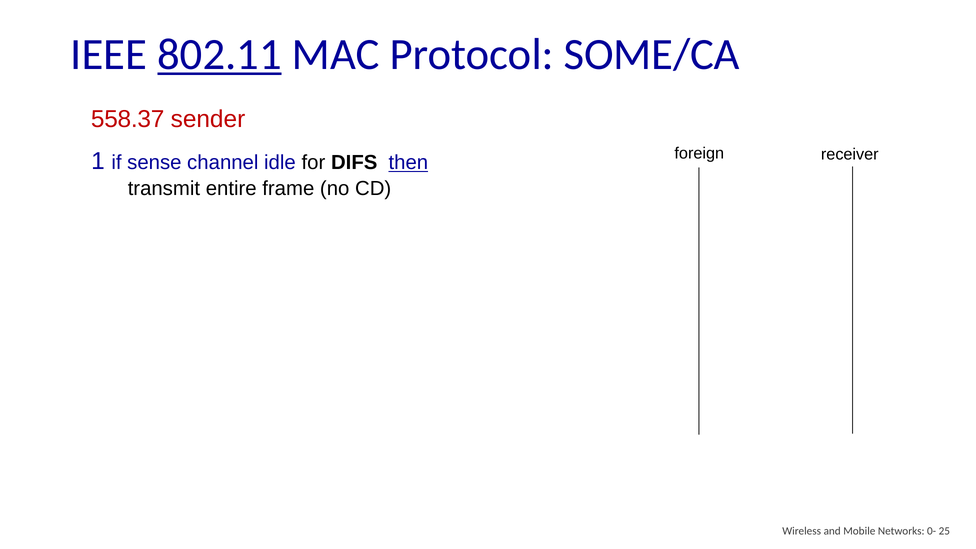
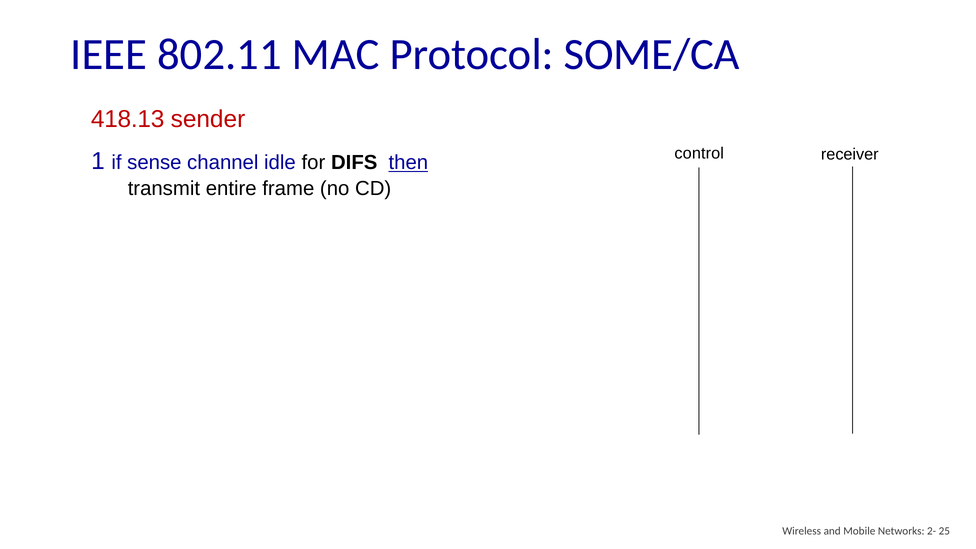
802.11 underline: present -> none (219, 54)
558.37: 558.37 -> 418.13 (128, 119)
foreign: foreign -> control (699, 153)
0-: 0- -> 2- (932, 531)
